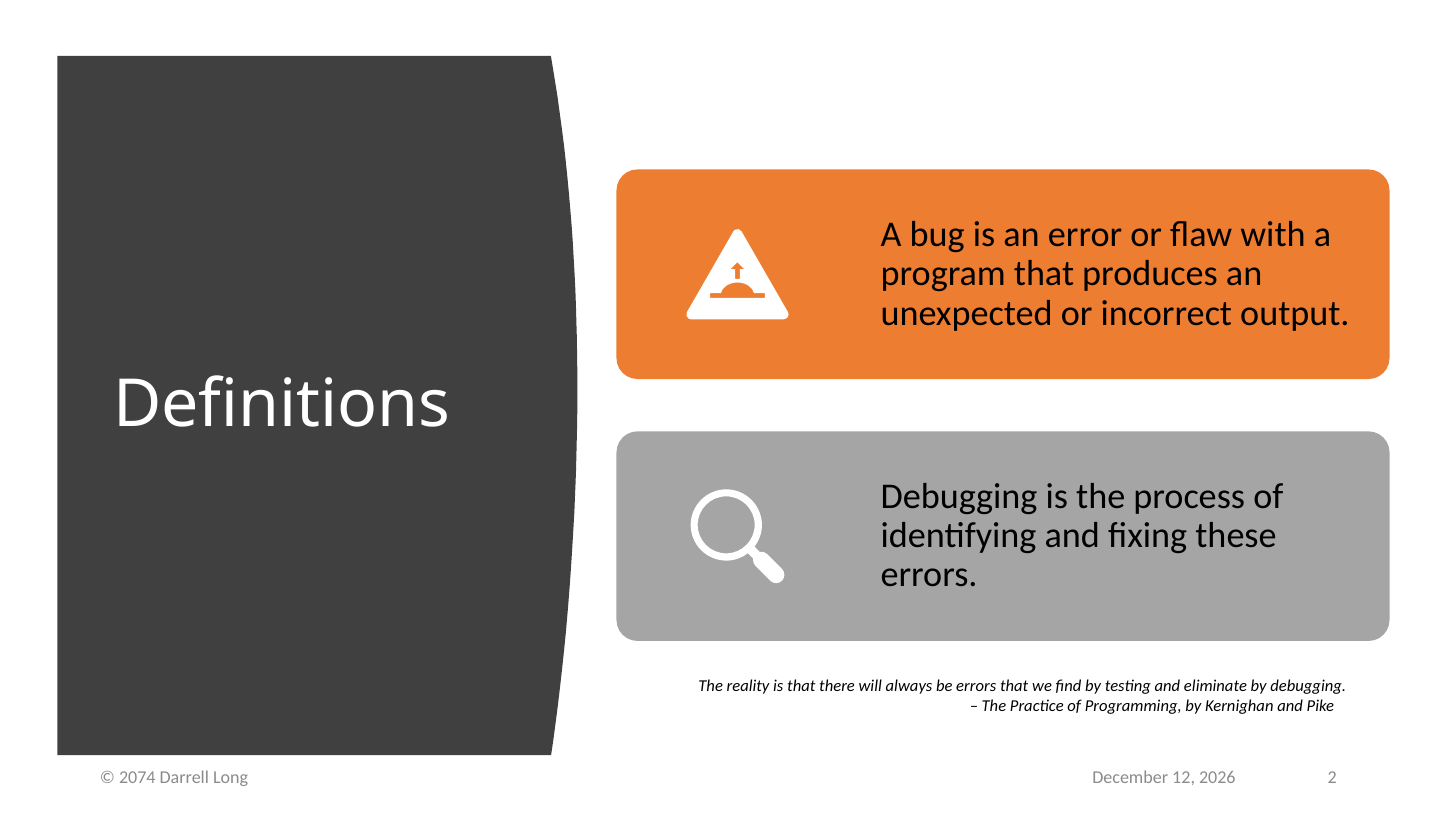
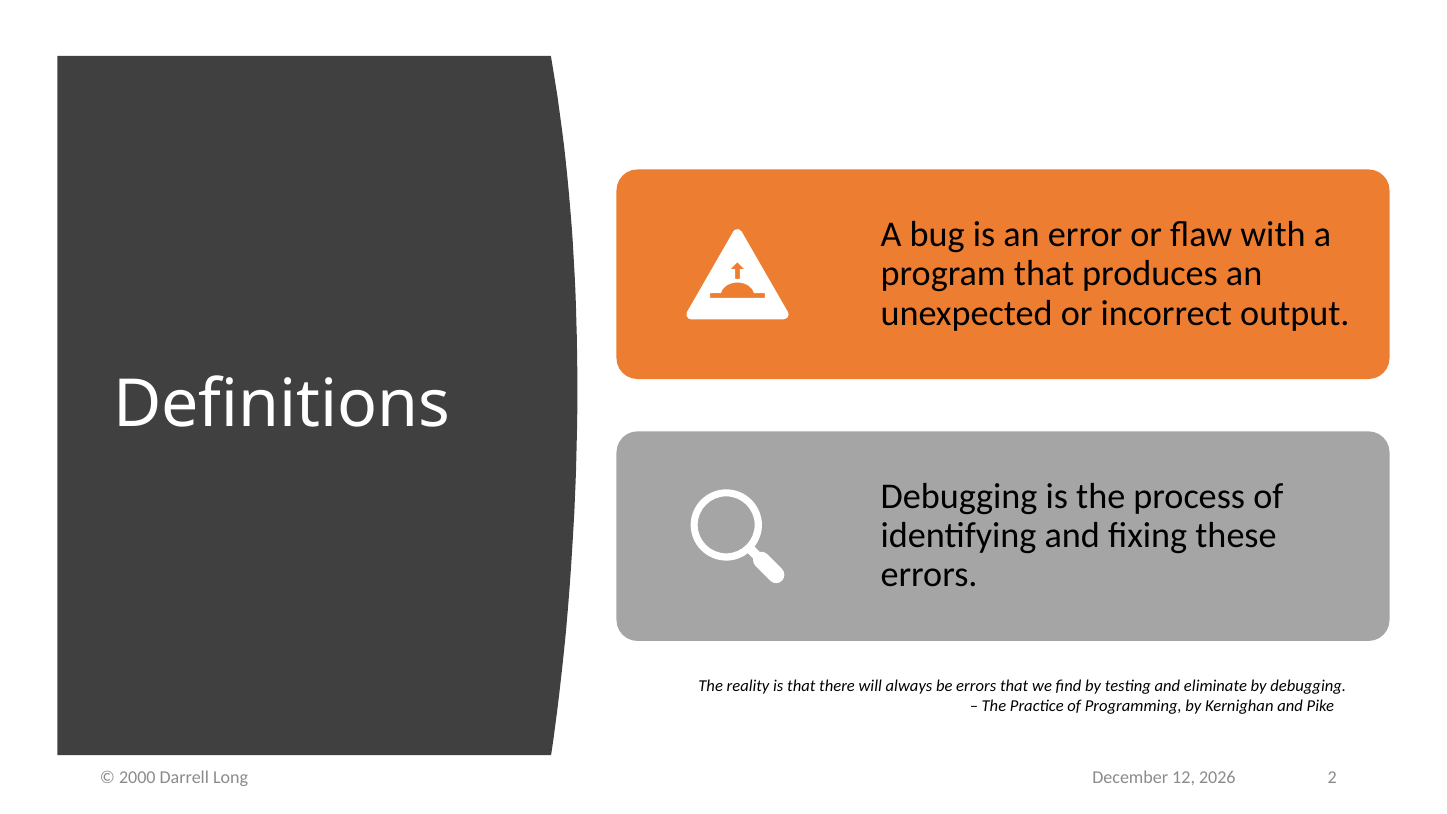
2074: 2074 -> 2000 (137, 777)
